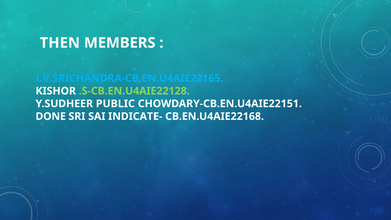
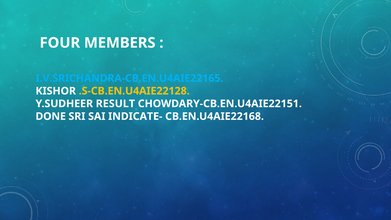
THEN: THEN -> FOUR (60, 43)
.S-CB.EN.U4AIE22128 colour: light green -> yellow (134, 91)
PUBLIC: PUBLIC -> RESULT (115, 104)
